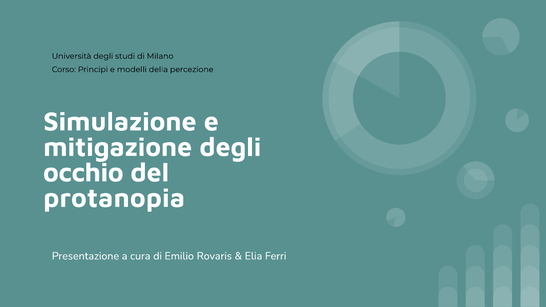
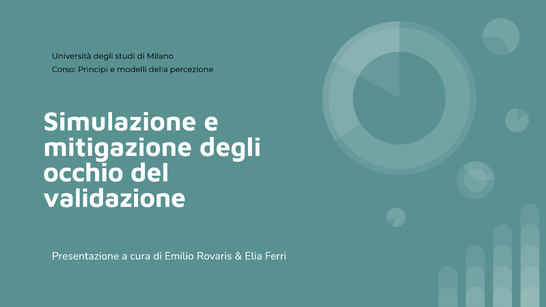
protanopia: protanopia -> validazione (114, 198)
